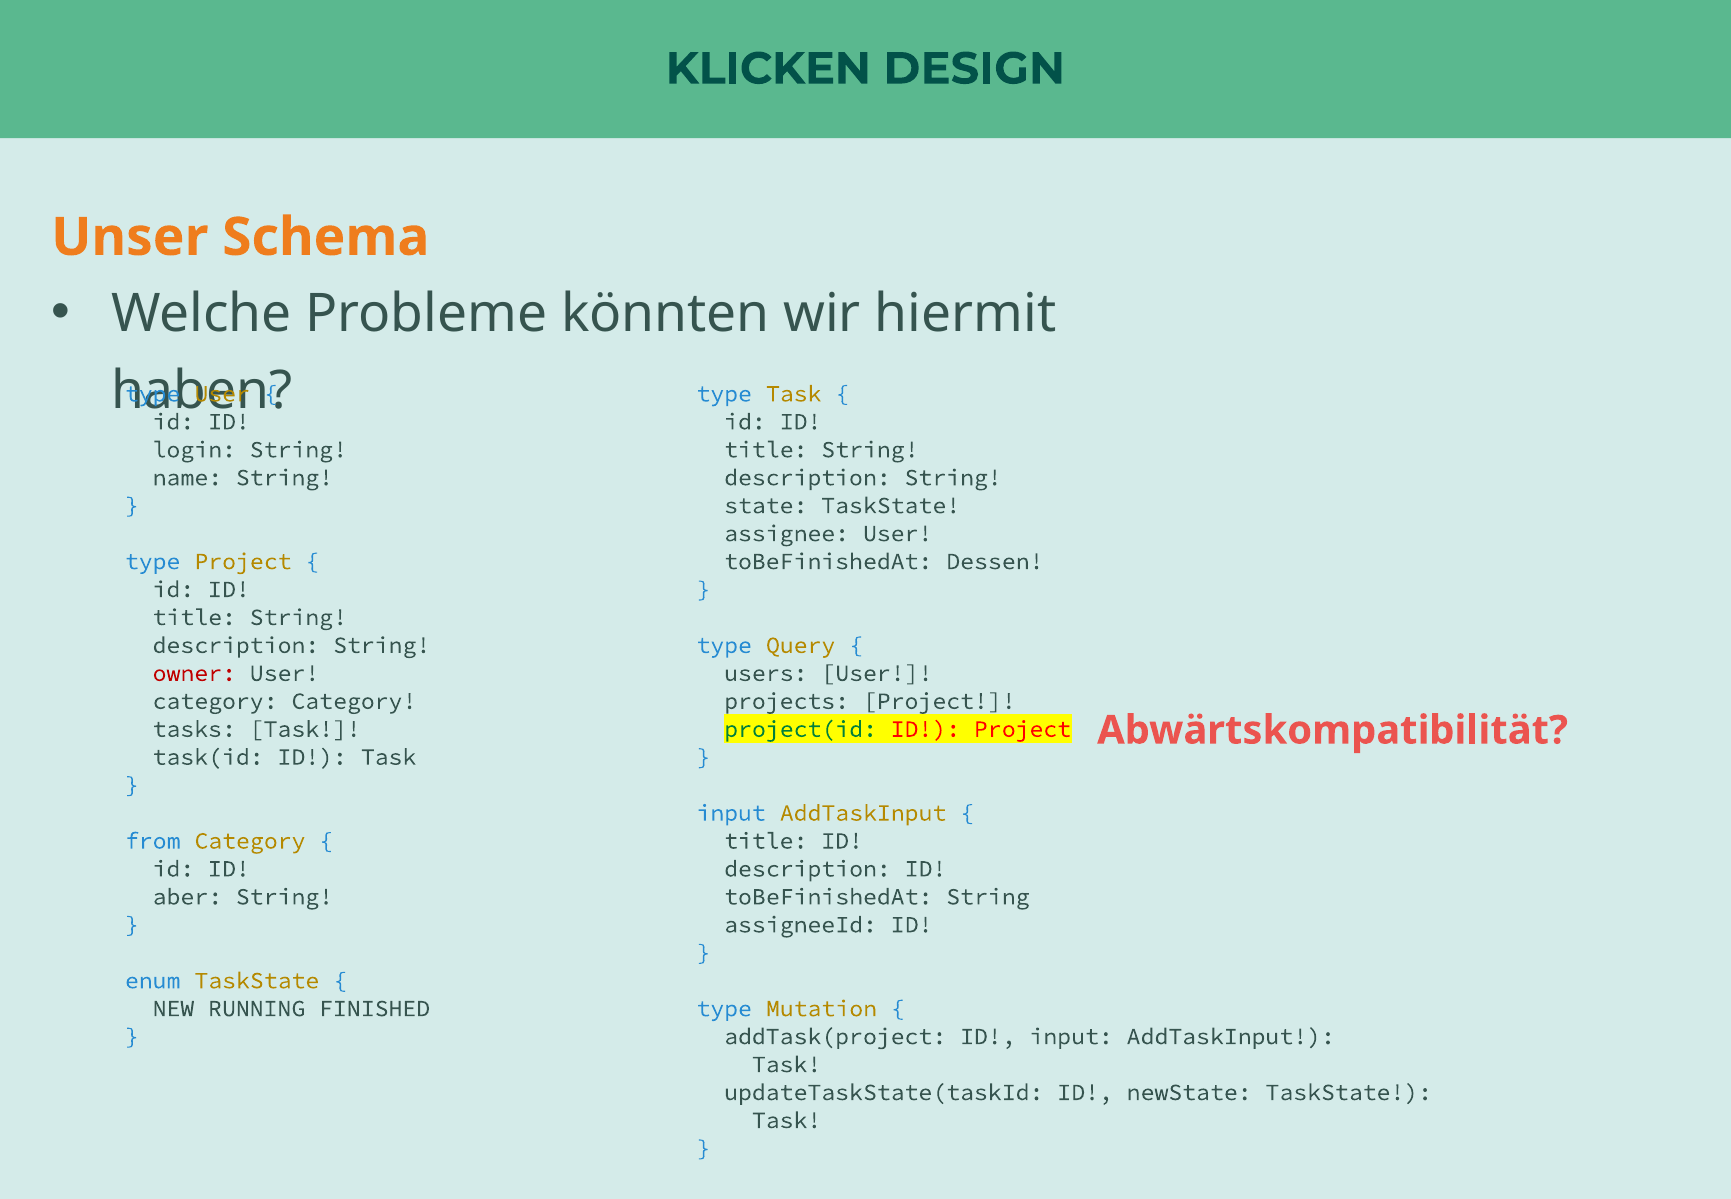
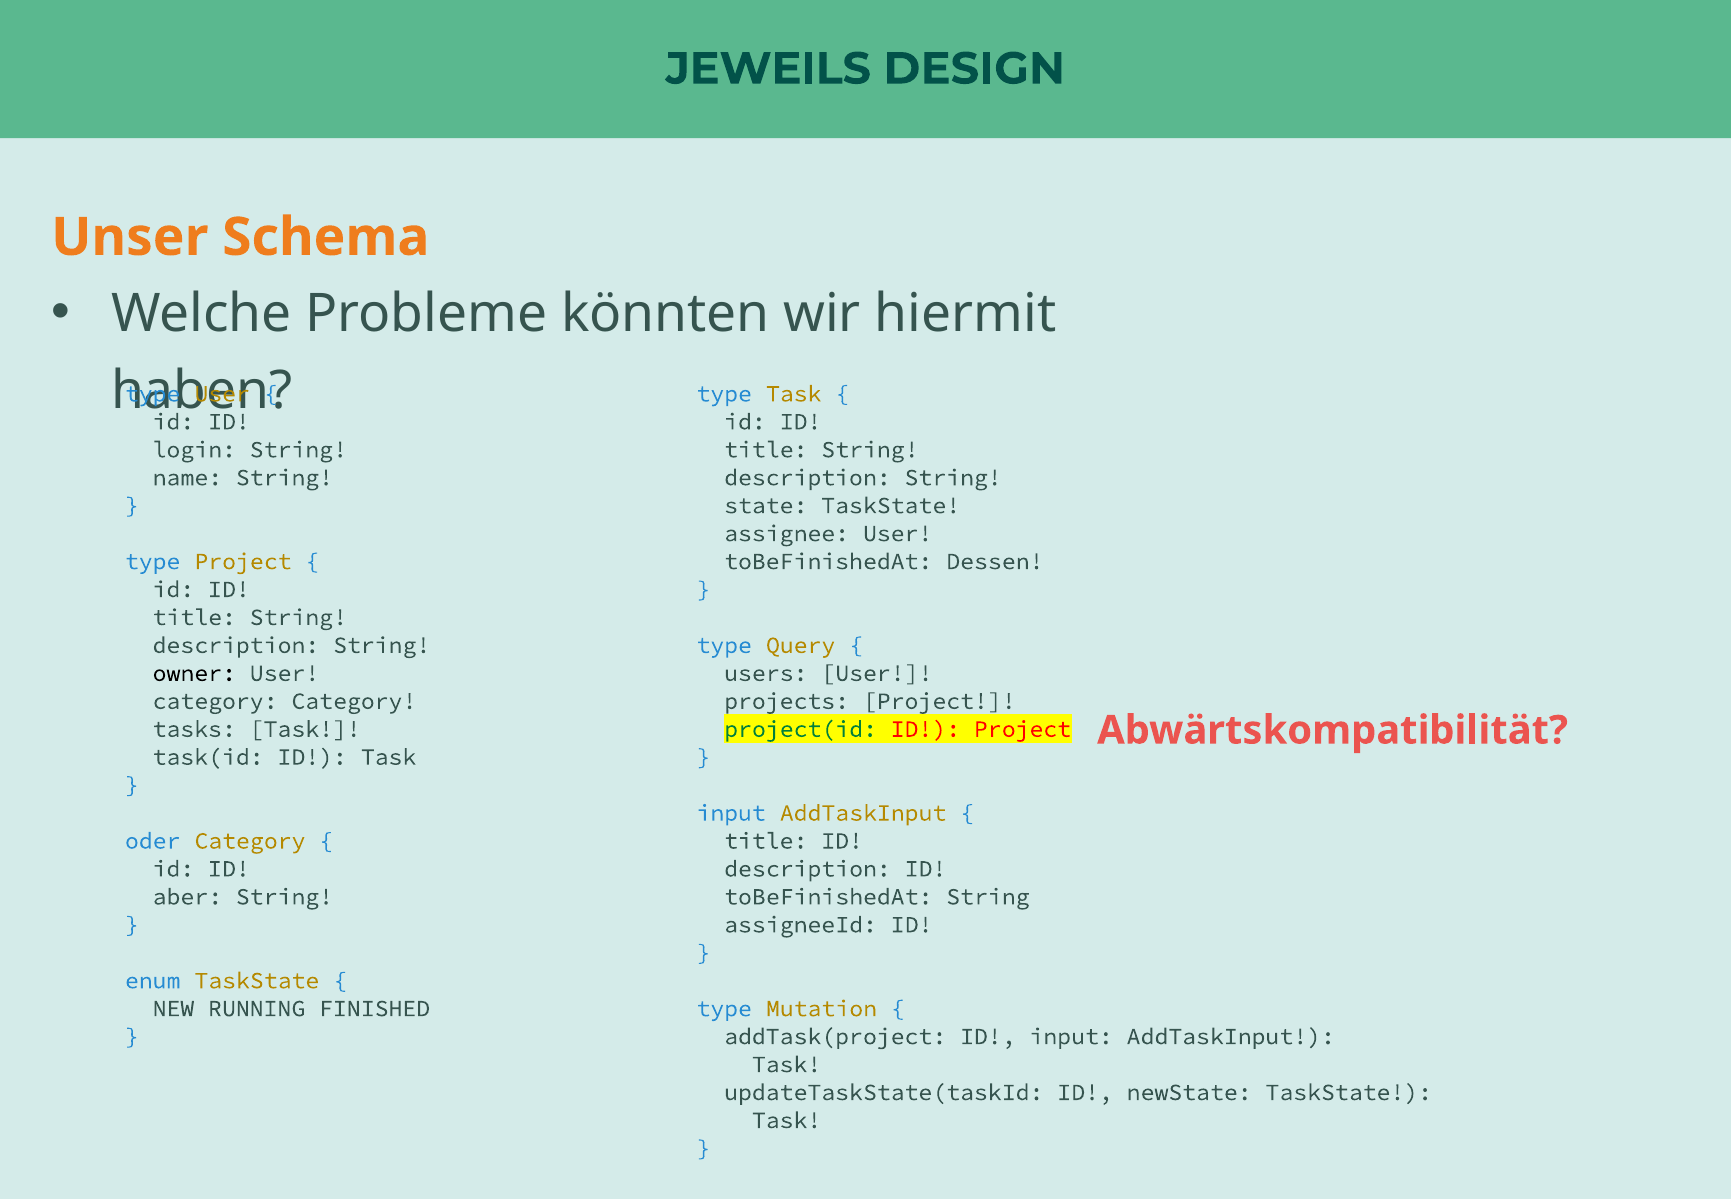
KLICKEN: KLICKEN -> JEWEILS (768, 69)
owner colour: red -> black (194, 673)
from: from -> oder (153, 840)
